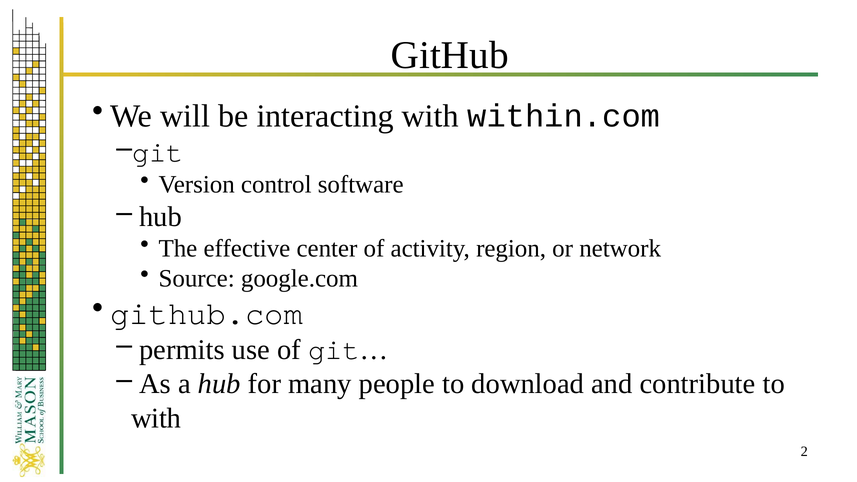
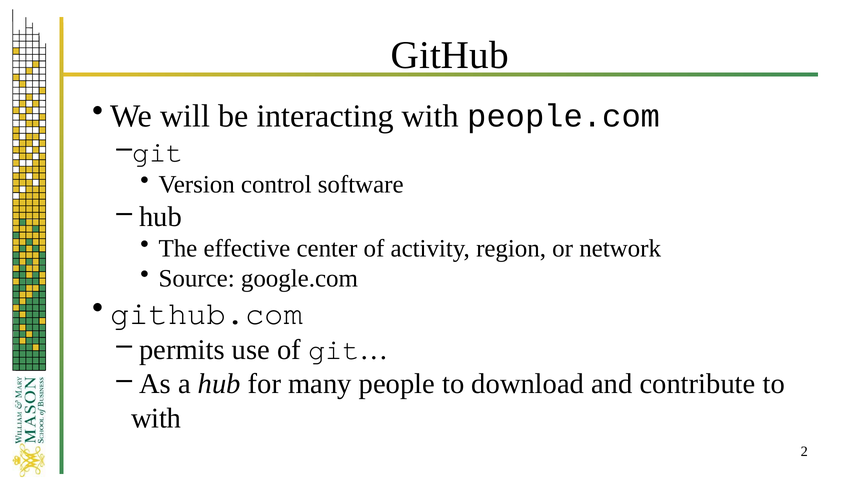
within.com: within.com -> people.com (564, 116)
